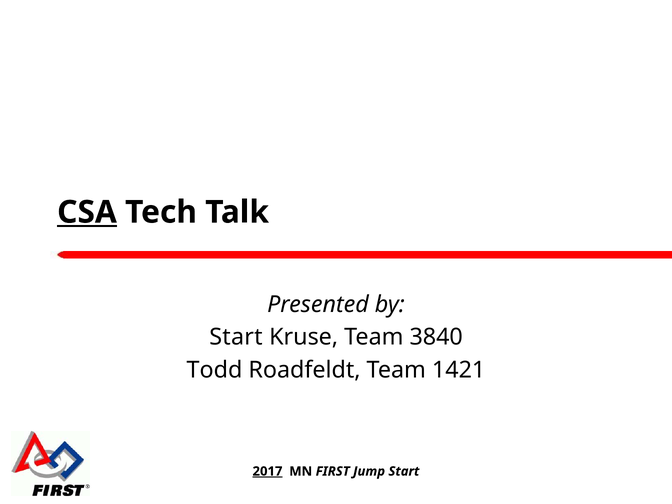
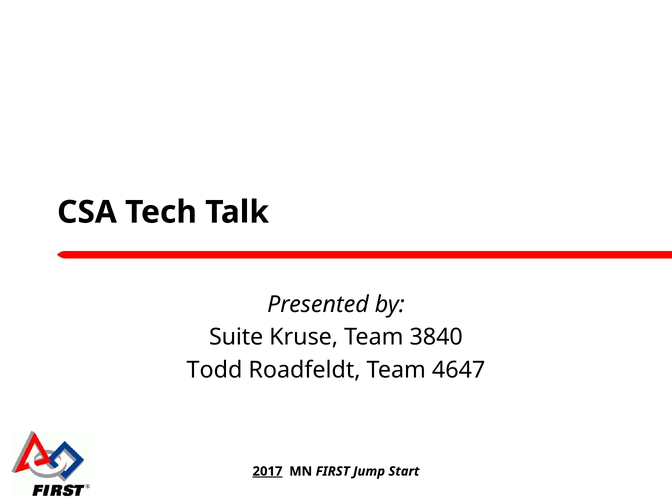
CSA underline: present -> none (87, 212)
Start: Start -> Suite (236, 337)
1421: 1421 -> 4647 (459, 370)
